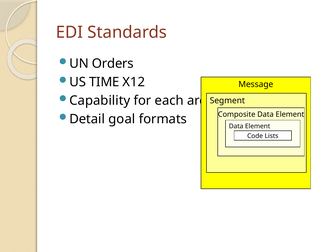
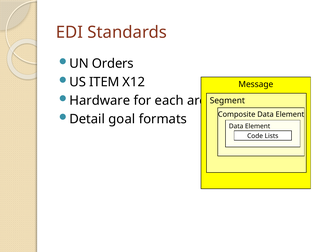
TIME: TIME -> ITEM (104, 82)
Capability: Capability -> Hardware (100, 100)
